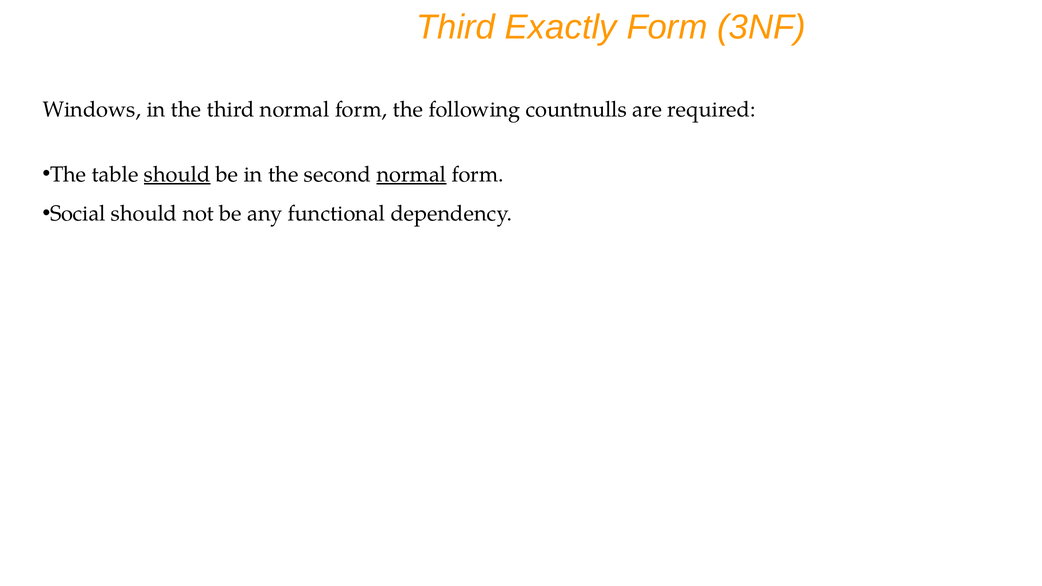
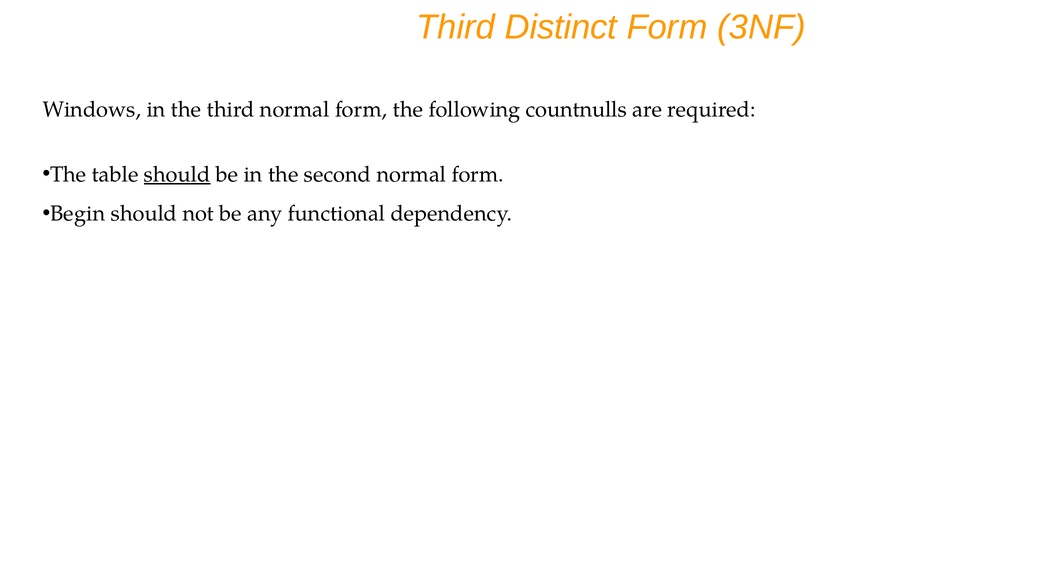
Exactly: Exactly -> Distinct (561, 27)
normal underline: present -> none (411, 175)
Social: Social -> Begin (78, 214)
